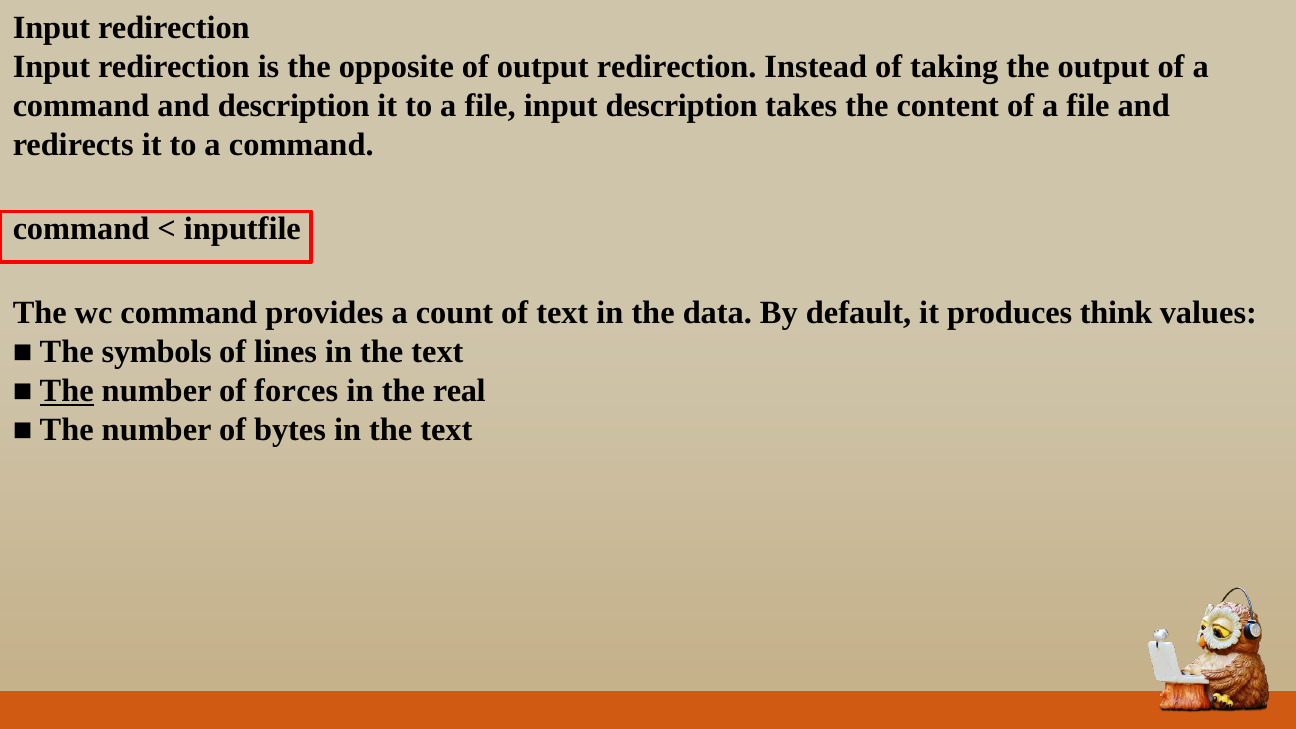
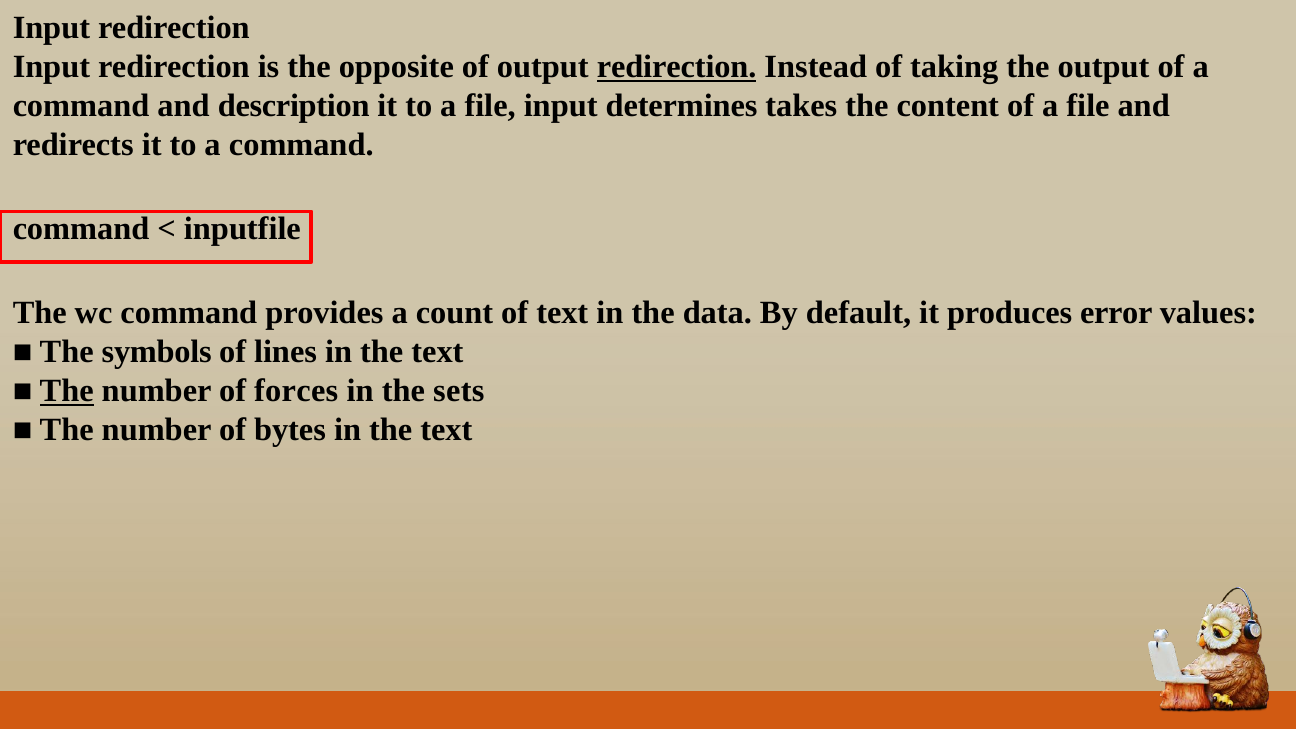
redirection underline: none -> present (677, 67)
input description: description -> determines (682, 106)
think: think -> error (1116, 313)
real: real -> sets (459, 391)
